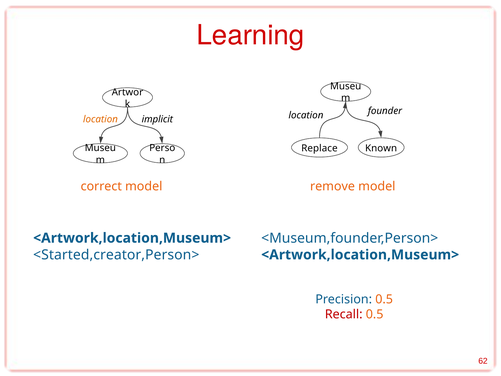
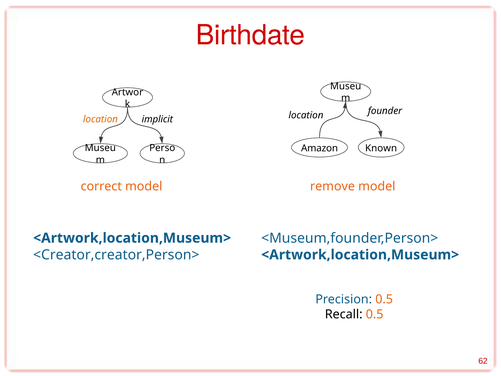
Learning: Learning -> Birthdate (251, 35)
Replace: Replace -> Amazon (320, 148)
<Started,creator,Person>: <Started,creator,Person> -> <Creator,creator,Person> (116, 255)
Recall colour: red -> black (344, 314)
